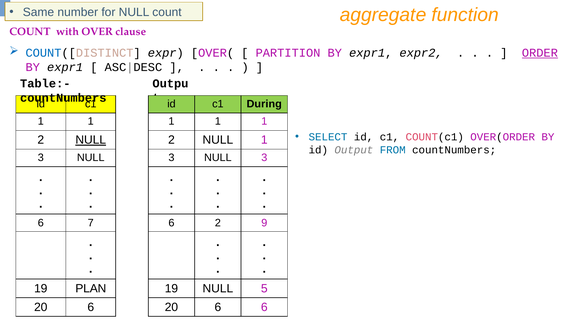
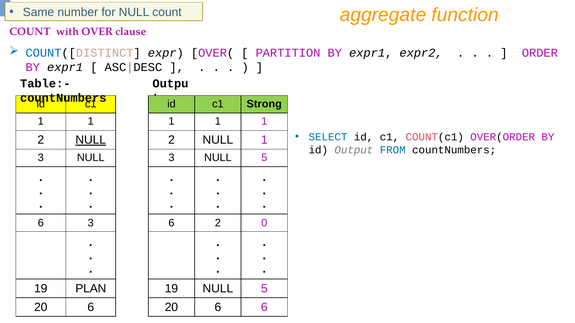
ORDER underline: present -> none (540, 53)
During: During -> Strong (264, 104)
3 NULL 3: 3 -> 5 (264, 158)
6 7: 7 -> 3 (91, 223)
9: 9 -> 0 (264, 223)
